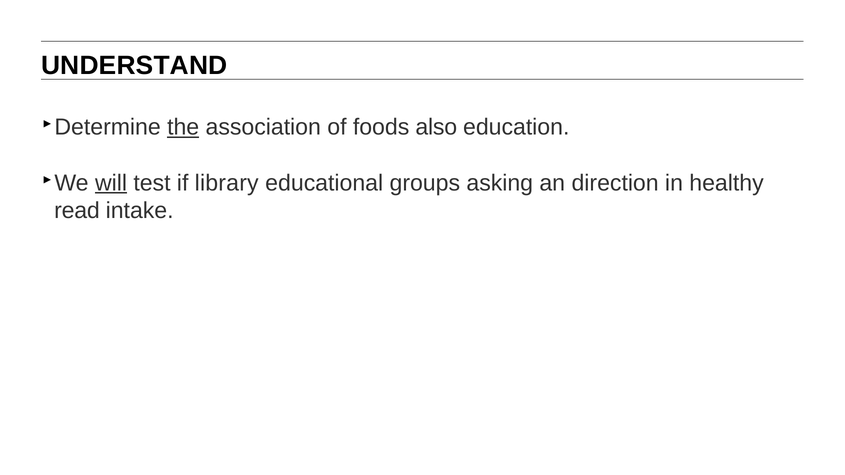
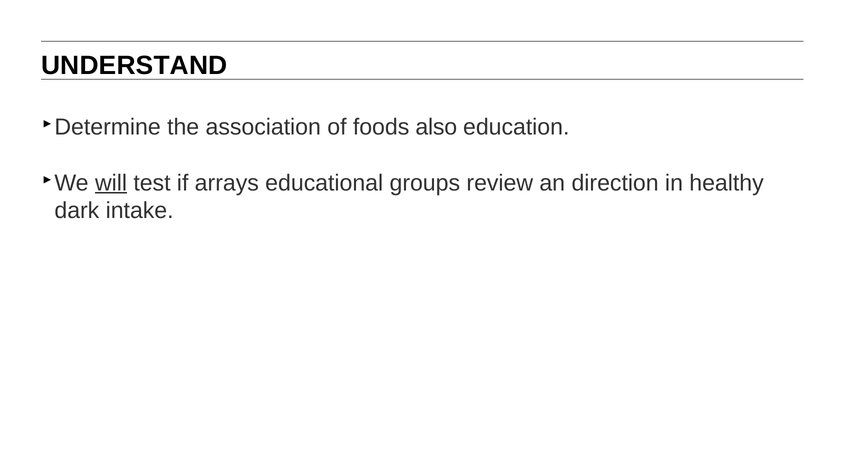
the underline: present -> none (183, 127)
library: library -> arrays (227, 183)
asking: asking -> review (500, 183)
read: read -> dark (77, 210)
